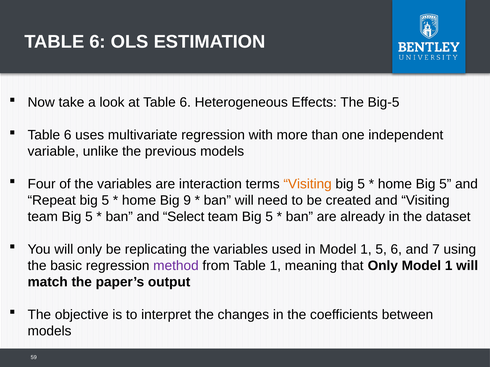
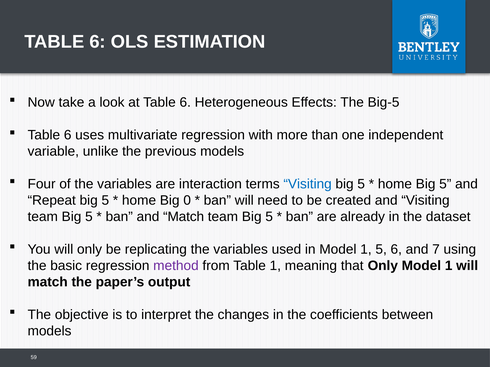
Visiting colour: orange -> blue (308, 184)
9: 9 -> 0 (187, 201)
and Select: Select -> Match (184, 217)
